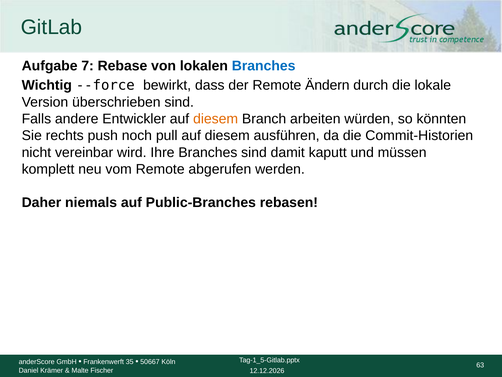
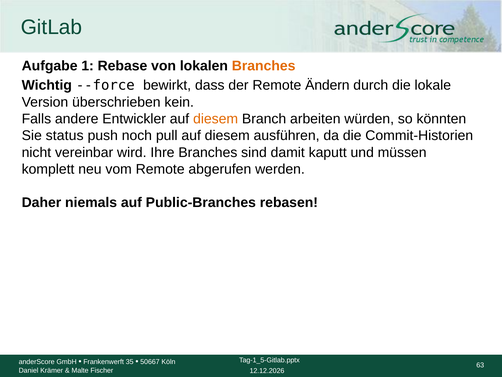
7: 7 -> 1 (88, 66)
Branches colour: blue -> orange (264, 66)
überschrieben sind: sind -> kein (179, 102)
rechts: rechts -> status (65, 135)
